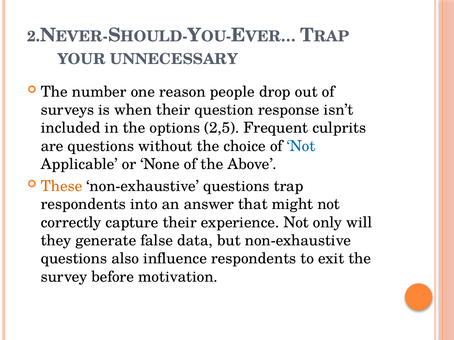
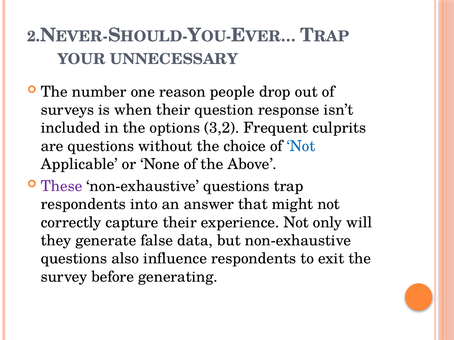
2,5: 2,5 -> 3,2 (222, 128)
These colour: orange -> purple (62, 186)
motivation: motivation -> generating (178, 277)
